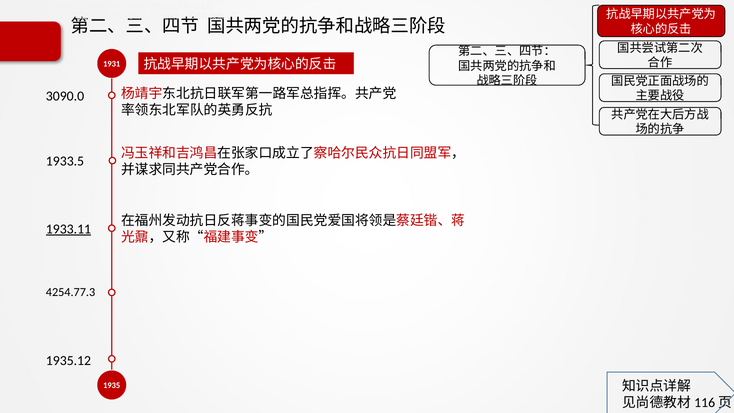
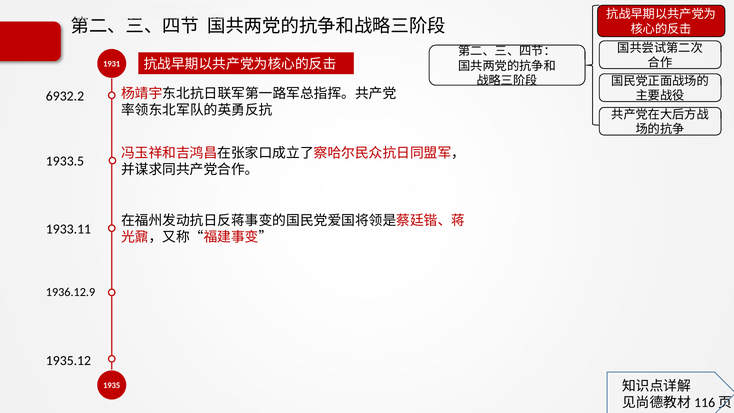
3090.0: 3090.0 -> 6932.2 (65, 96)
1933.11 underline: present -> none (68, 229)
4254.77.3: 4254.77.3 -> 1936.12.9 (71, 292)
